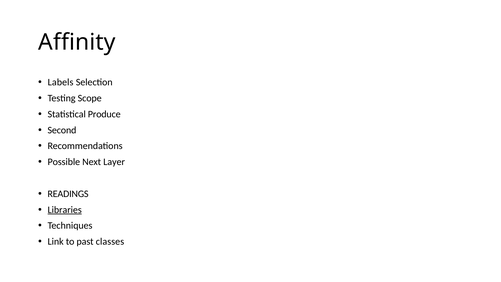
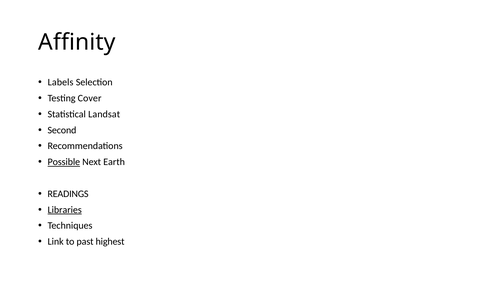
Scope: Scope -> Cover (90, 98)
Produce: Produce -> Landsat (104, 114)
Possible underline: none -> present (64, 162)
Layer: Layer -> Earth (114, 162)
classes: classes -> highest (110, 241)
